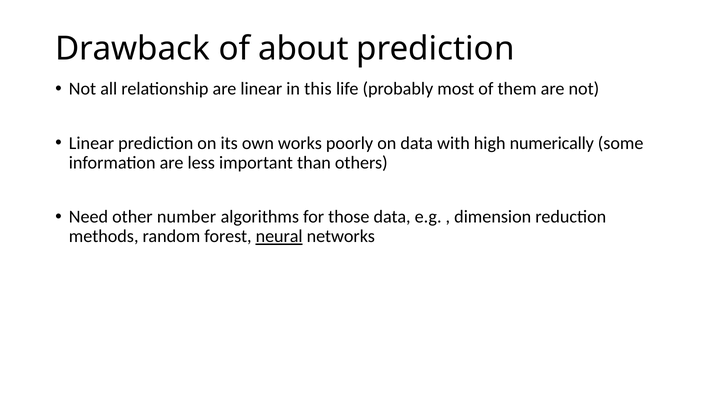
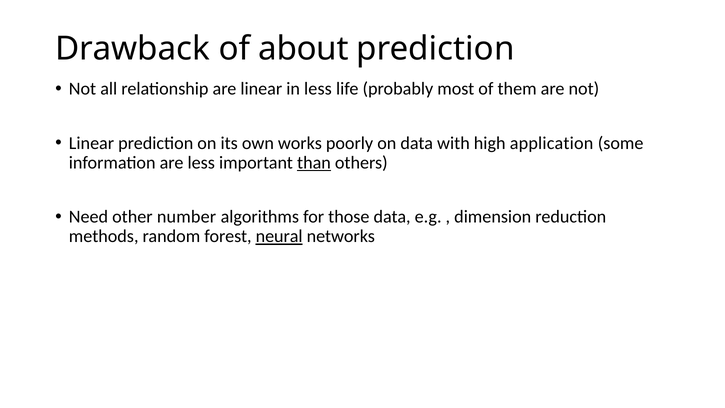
in this: this -> less (318, 89)
numerically: numerically -> application (552, 143)
than underline: none -> present (314, 163)
